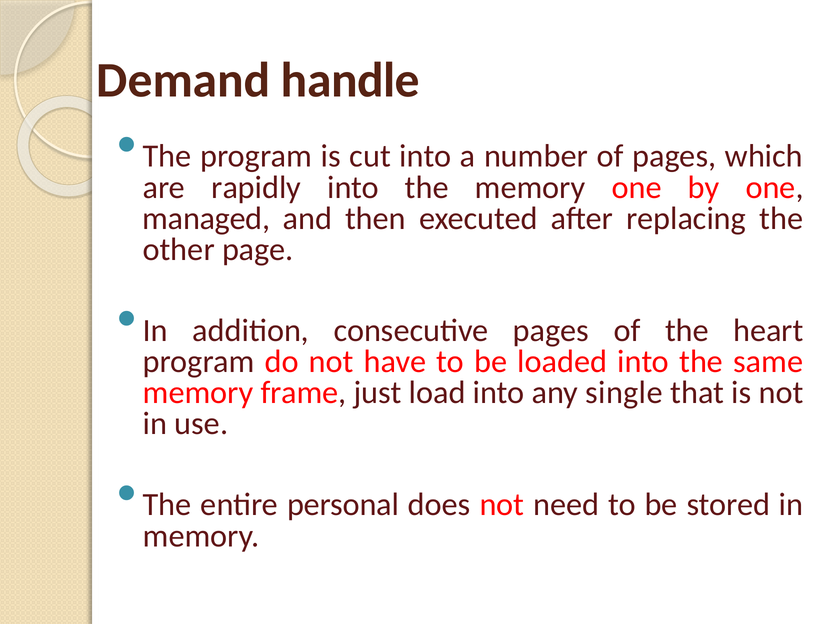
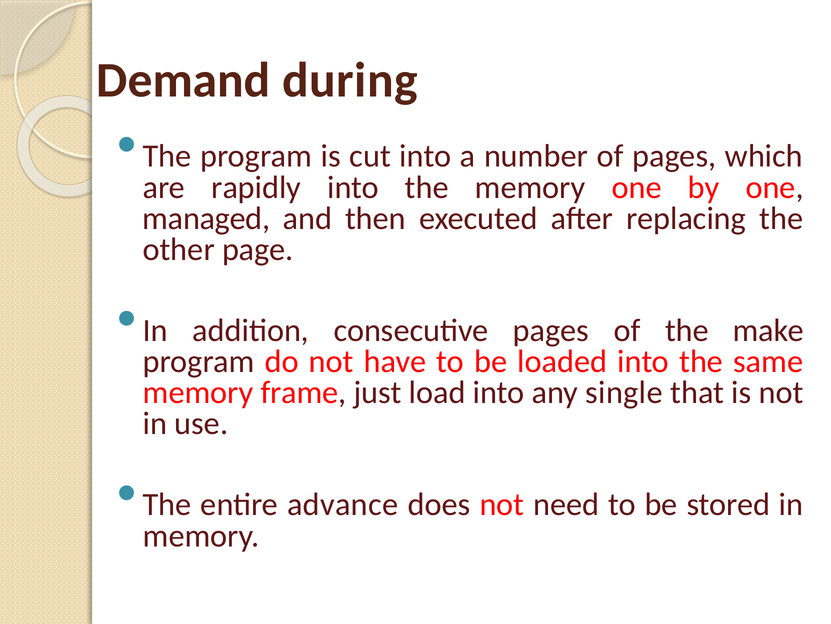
handle: handle -> during (350, 80)
heart: heart -> make (768, 330)
personal: personal -> advance (343, 504)
